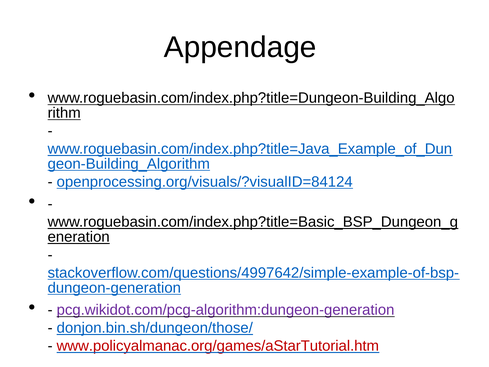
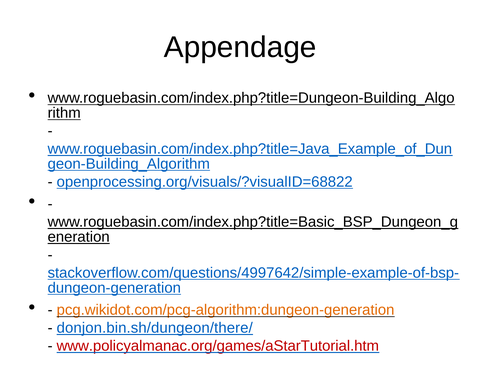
openprocessing.org/visuals/?visualID=84124: openprocessing.org/visuals/?visualID=84124 -> openprocessing.org/visuals/?visualID=68822 (205, 182)
pcg.wikidot.com/pcg-algorithm:dungeon-generation colour: purple -> orange (226, 310)
donjon.bin.sh/dungeon/those/: donjon.bin.sh/dungeon/those/ -> donjon.bin.sh/dungeon/there/ (155, 328)
